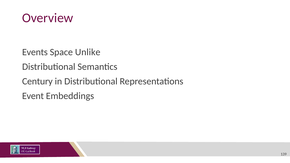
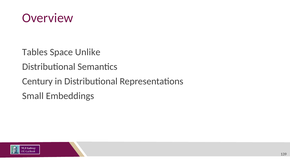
Events: Events -> Tables (35, 52)
Event: Event -> Small (33, 96)
